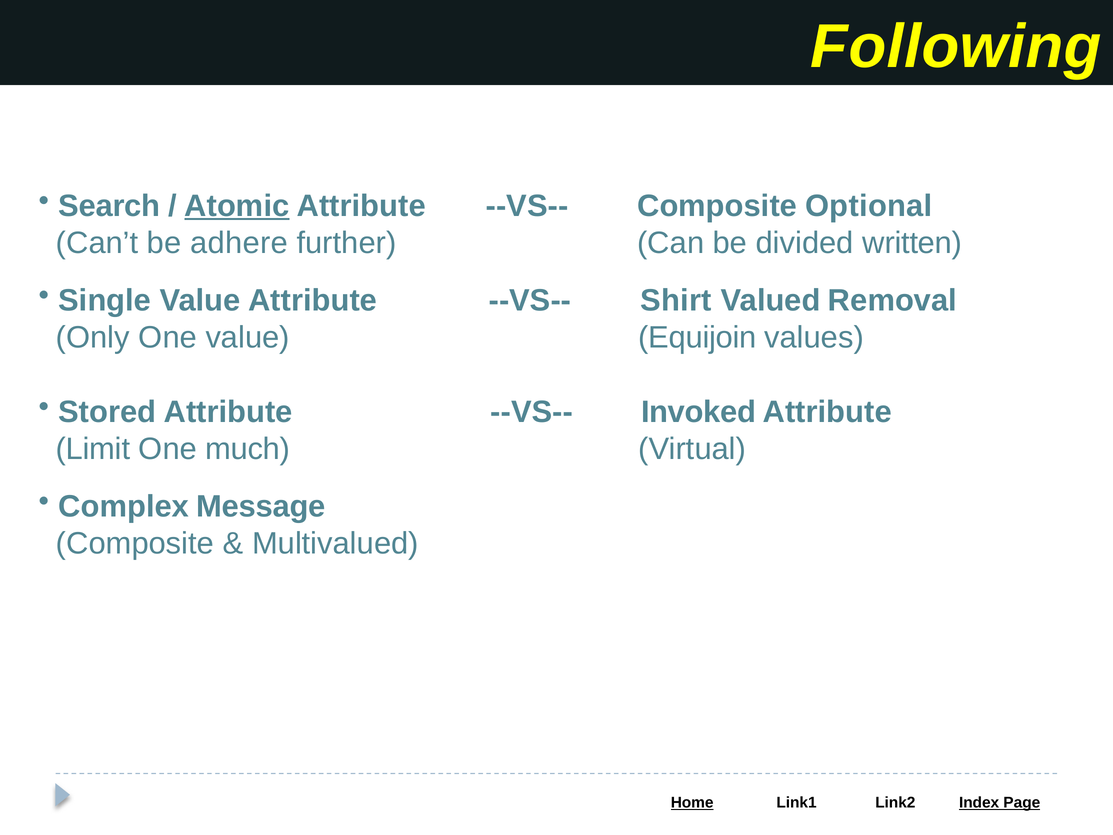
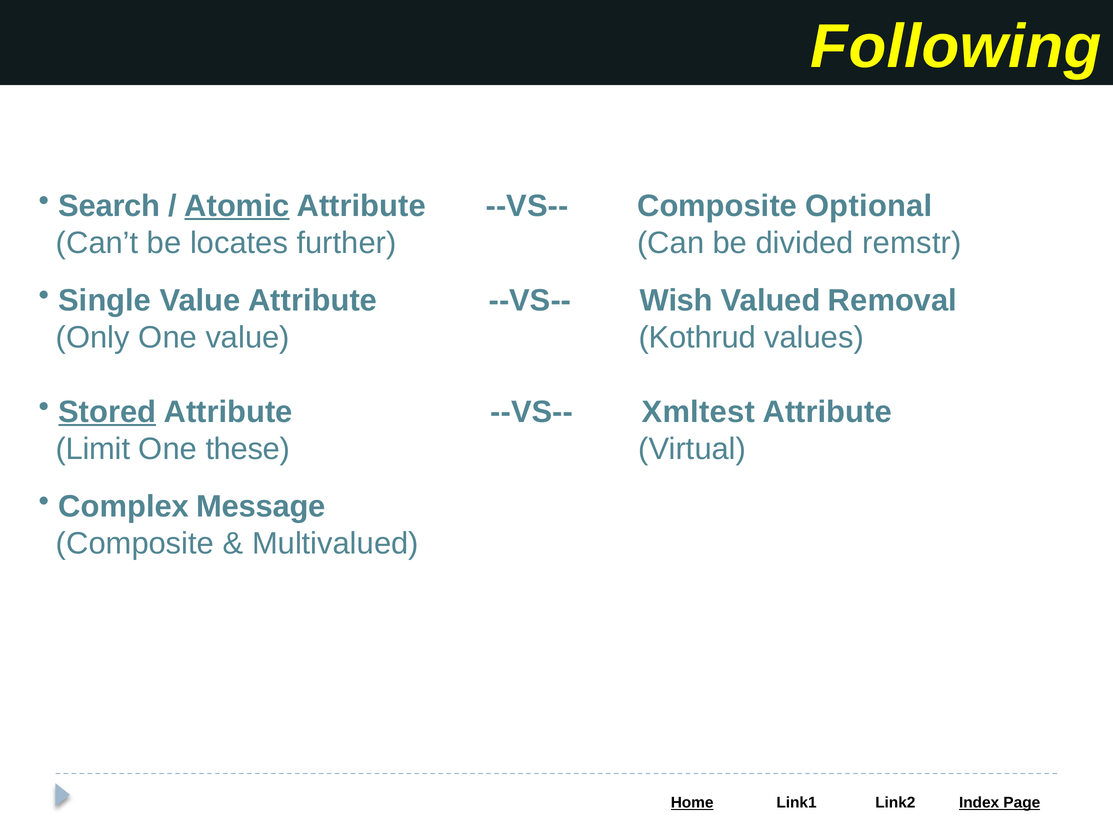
adhere: adhere -> locates (239, 243)
written: written -> remstr (912, 243)
Shirt: Shirt -> Wish (676, 300)
Equijoin: Equijoin -> Kothrud (697, 337)
Stored underline: none -> present (107, 412)
Invoked: Invoked -> Xmltest (698, 412)
much: much -> these (248, 449)
